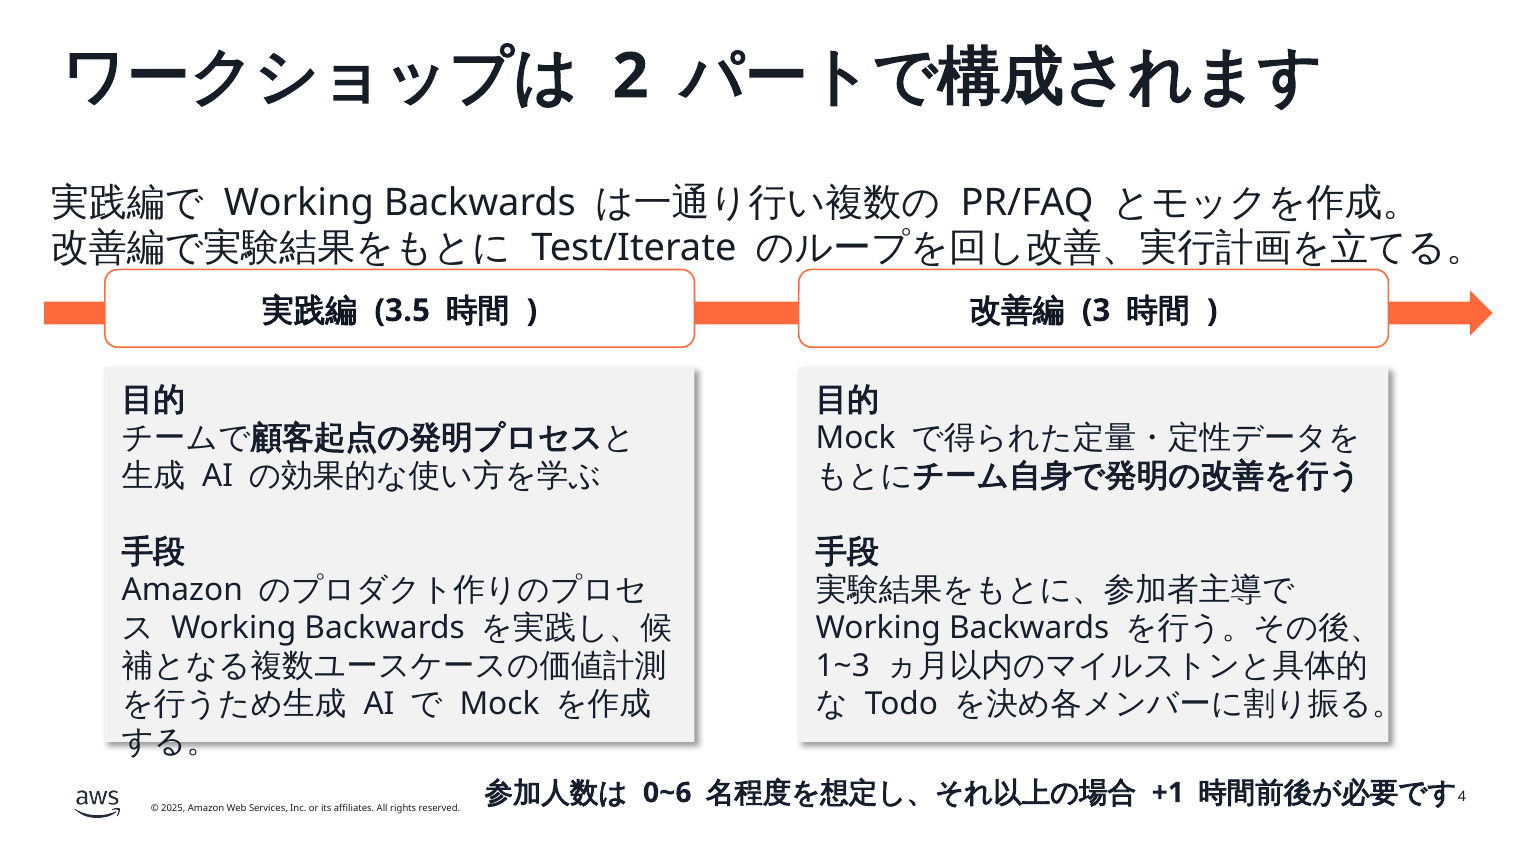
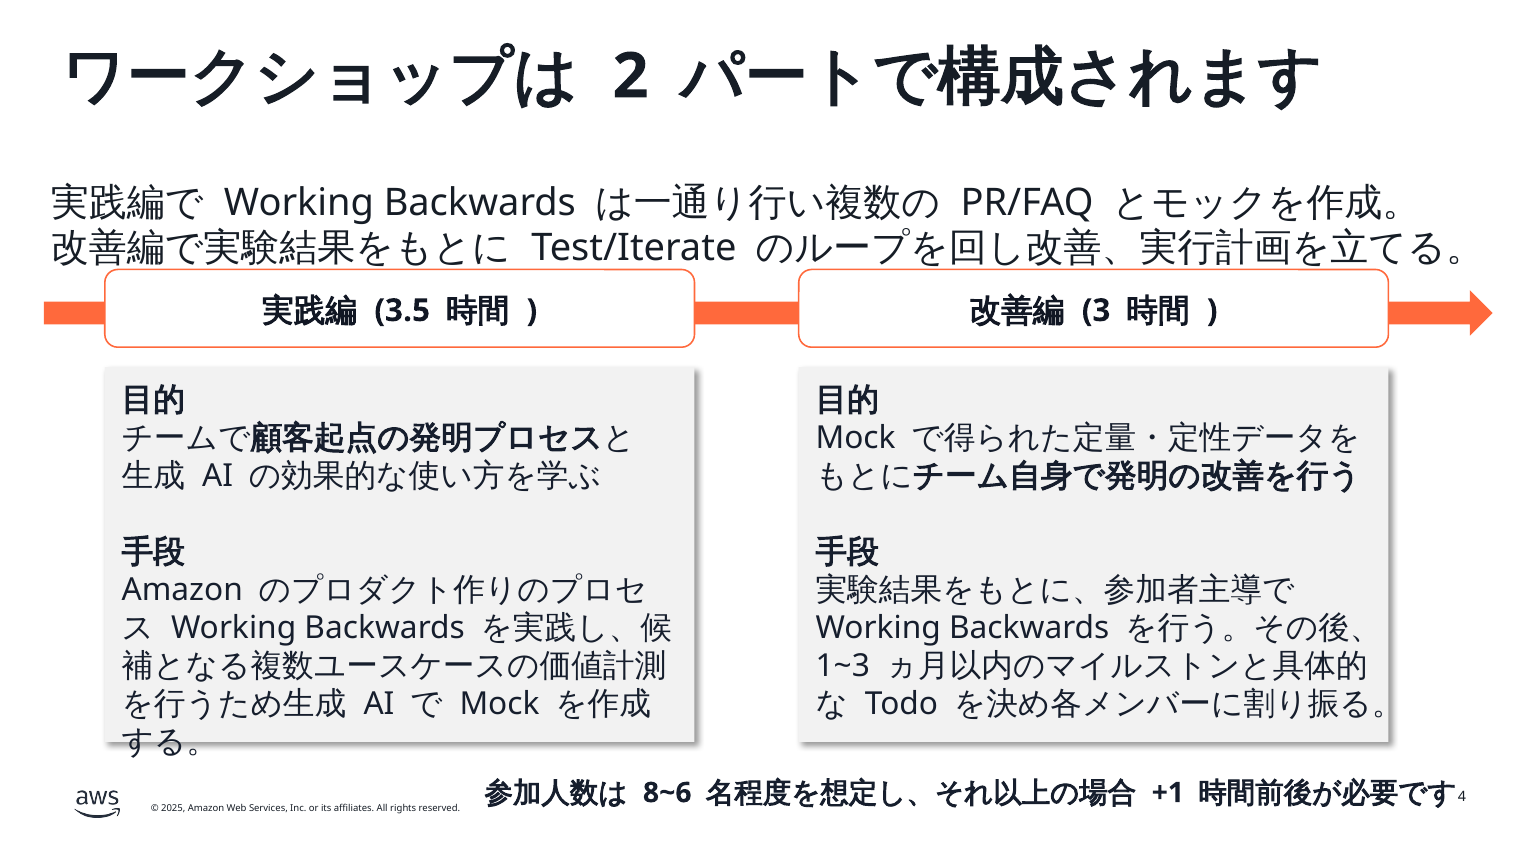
0~6: 0~6 -> 8~6 (667, 792)
